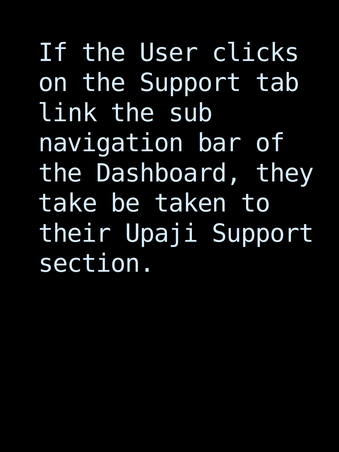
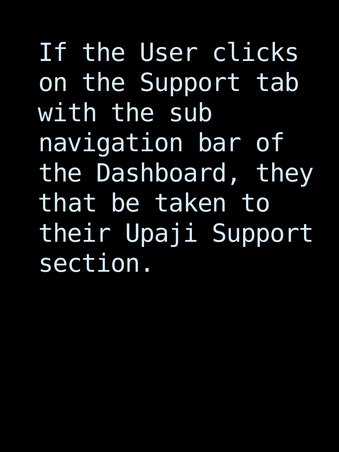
link: link -> with (68, 113)
take: take -> that (68, 203)
